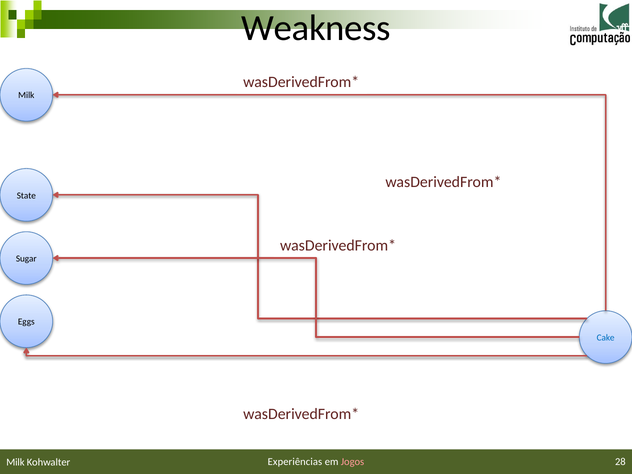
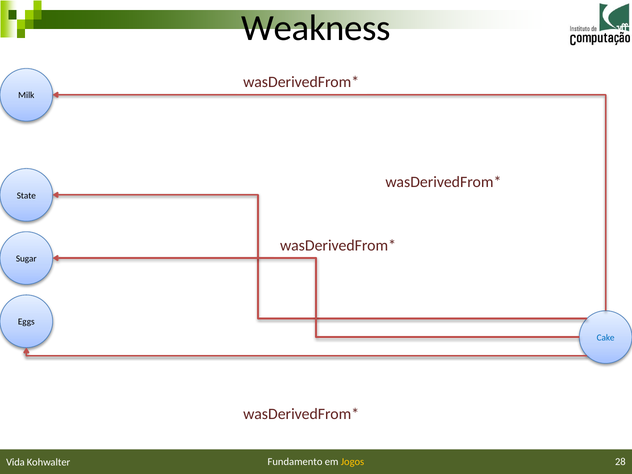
Experiências: Experiências -> Fundamento (295, 462)
Jogos colour: pink -> yellow (352, 462)
Milk: Milk -> Vida (15, 462)
